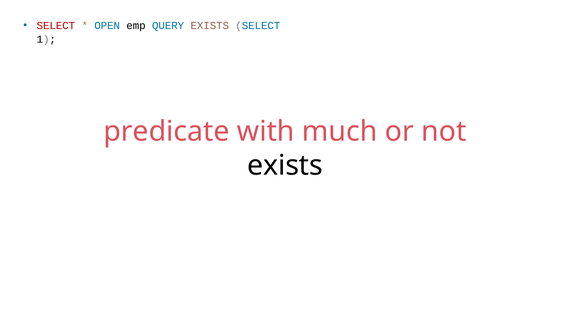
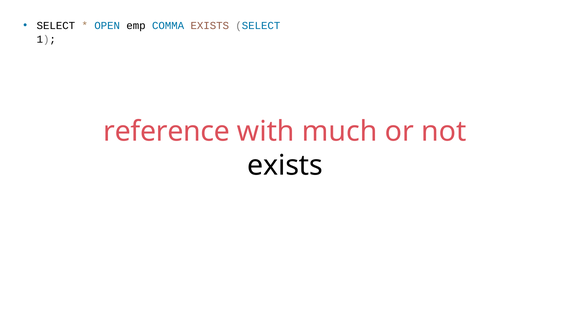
SELECT colour: red -> black (56, 26)
QUERY: QUERY -> COMMA (168, 26)
predicate: predicate -> reference (167, 132)
